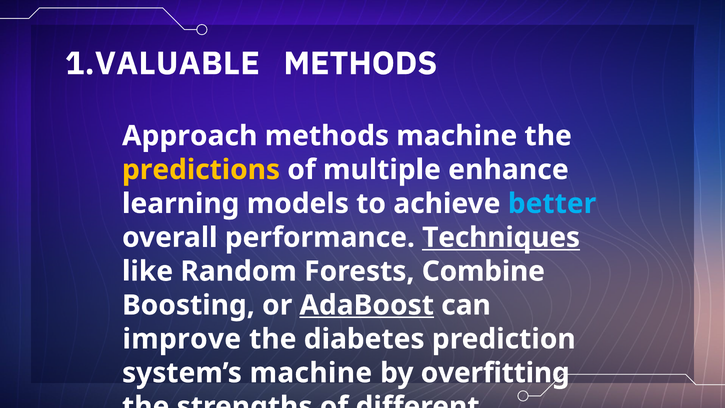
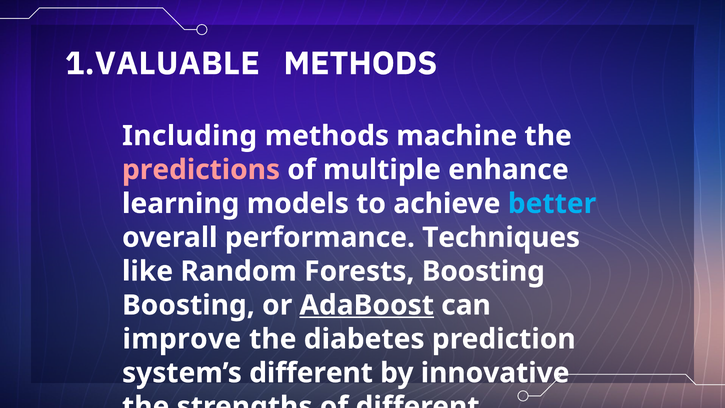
Approach: Approach -> Including (190, 136)
predictions colour: yellow -> pink (201, 170)
Techniques underline: present -> none (501, 237)
Forests Combine: Combine -> Boosting (483, 271)
system’s machine: machine -> different (311, 373)
by overfitting: overfitting -> innovative (495, 373)
